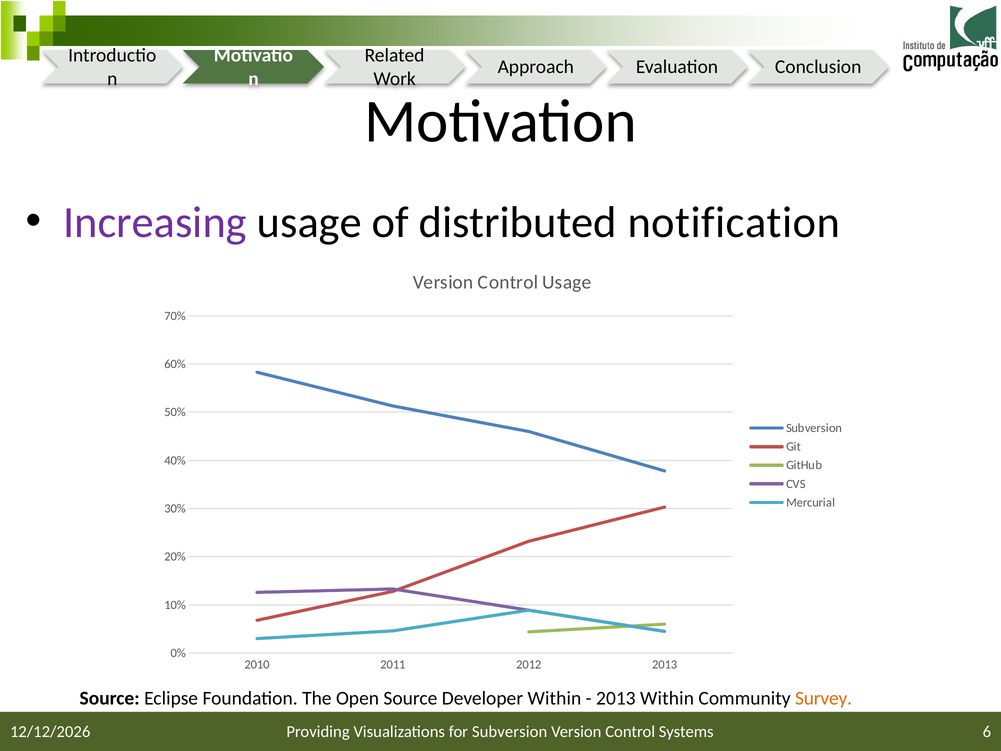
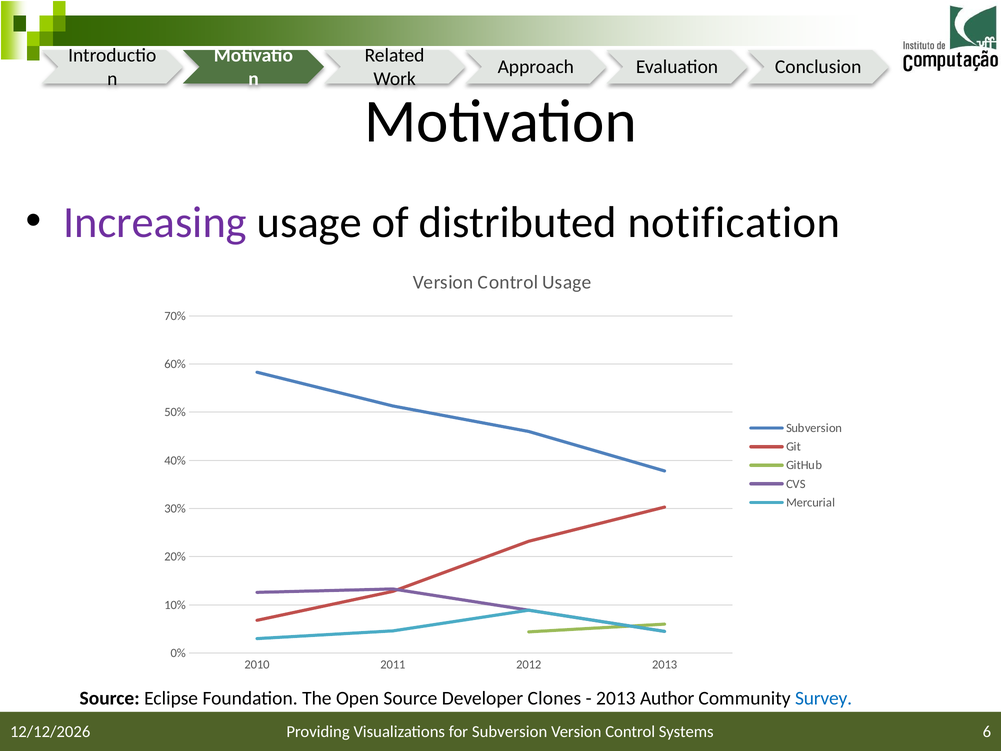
Developer Within: Within -> Clones (554, 698)
2013 Within: Within -> Author (667, 698)
Survey colour: orange -> blue (824, 698)
